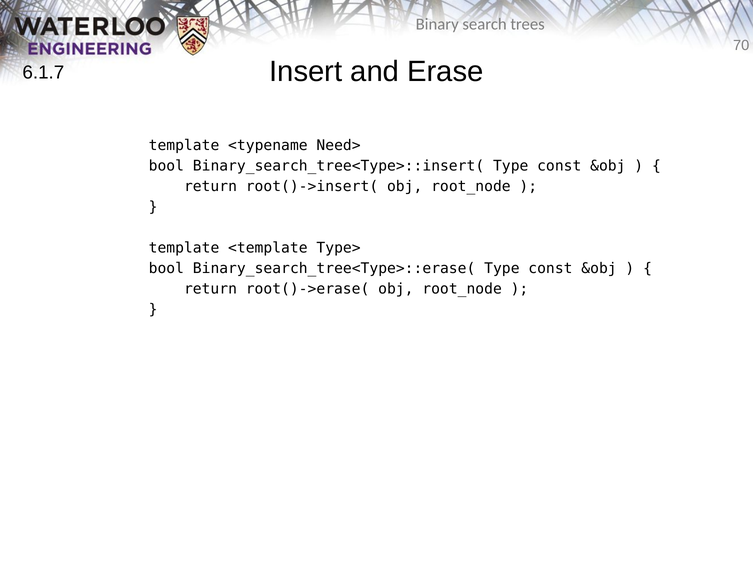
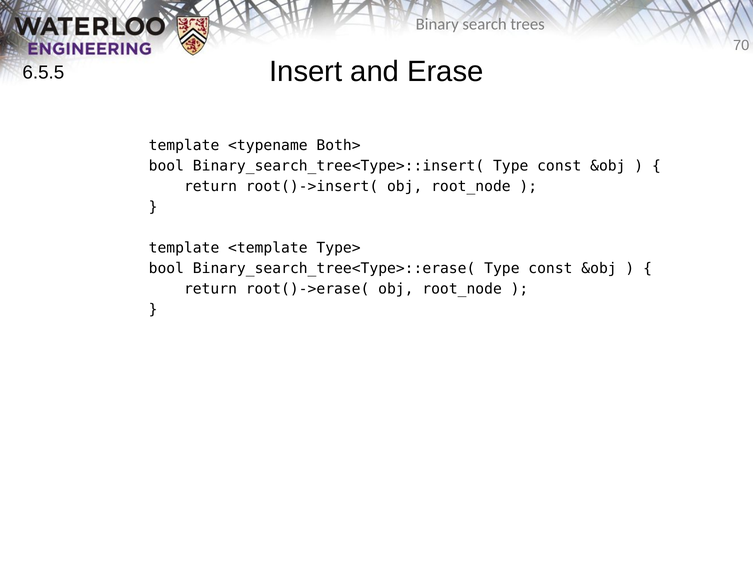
6.1.7: 6.1.7 -> 6.5.5 (43, 73)
Need>: Need> -> Both> (339, 145)
